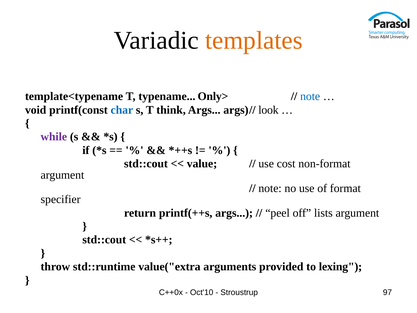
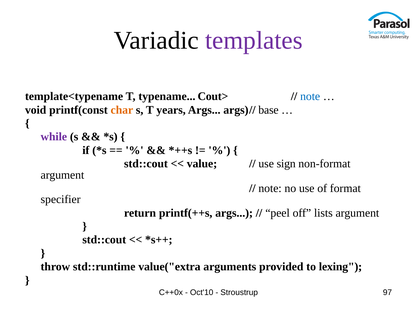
templates colour: orange -> purple (254, 40)
Only>: Only> -> Cout> (213, 96)
char colour: blue -> orange (122, 110)
think: think -> years (171, 110)
look: look -> base (269, 110)
cost: cost -> sign (286, 164)
